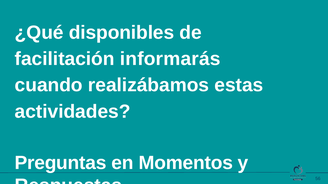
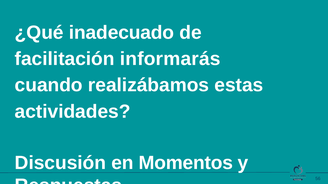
disponibles: disponibles -> inadecuado (122, 33)
Preguntas: Preguntas -> Discusión (60, 163)
